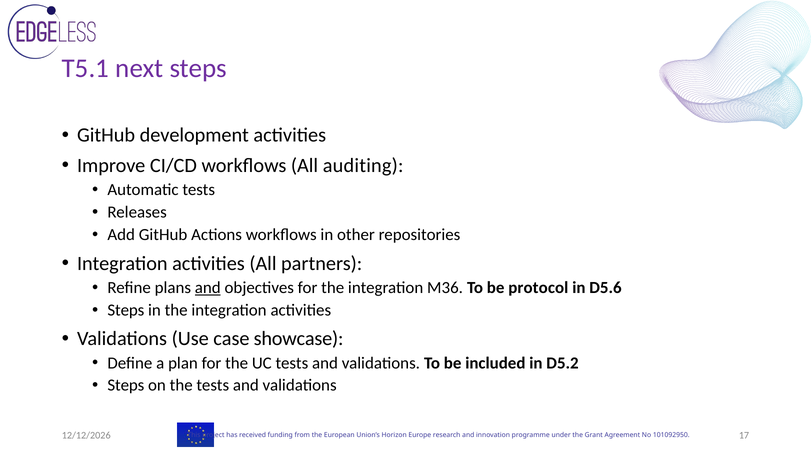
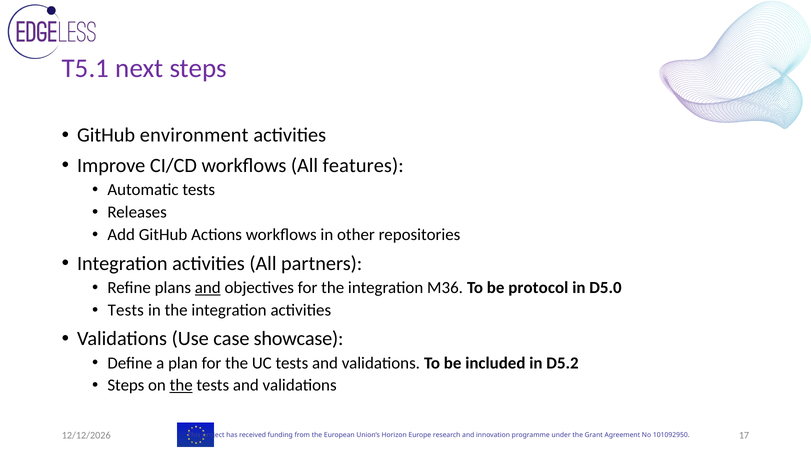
development: development -> environment (194, 135)
auditing: auditing -> features (363, 166)
D5.6: D5.6 -> D5.0 (605, 288)
Steps: Steps -> Tests (126, 310)
the underline: none -> present (181, 386)
